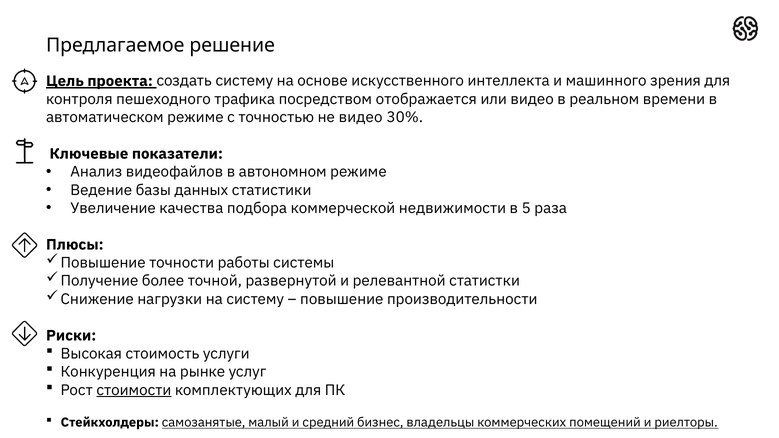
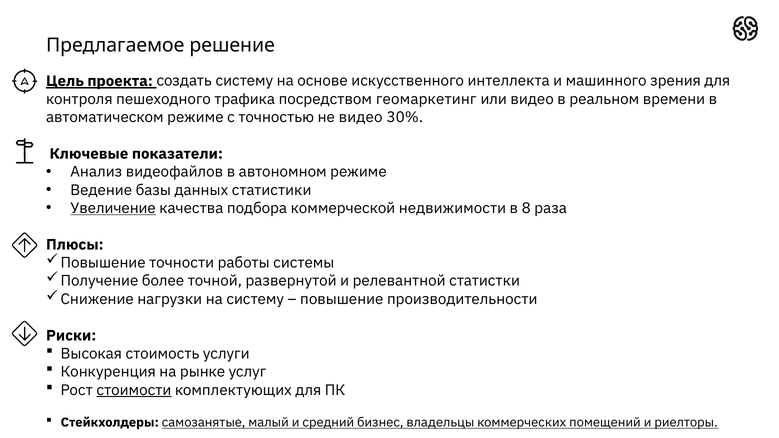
отображается: отображается -> геомаркетинг (426, 99)
Увеличение underline: none -> present (113, 208)
5: 5 -> 8 (526, 208)
